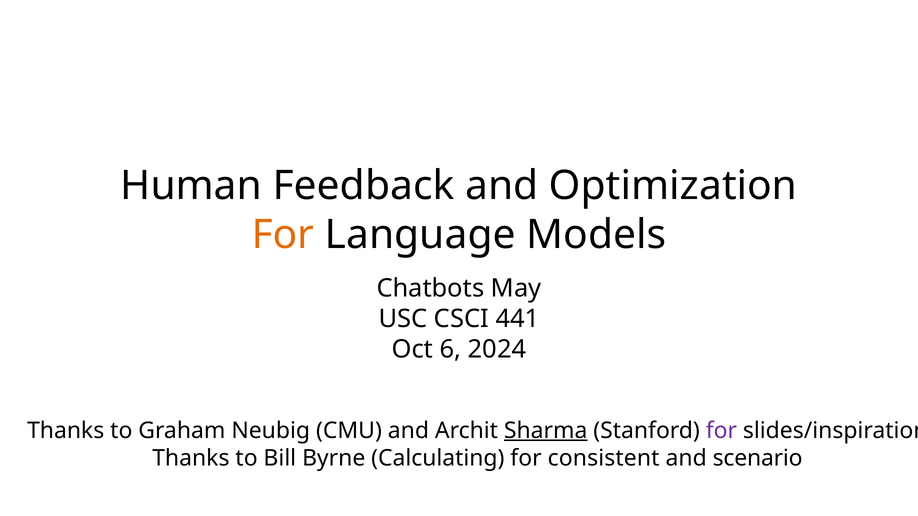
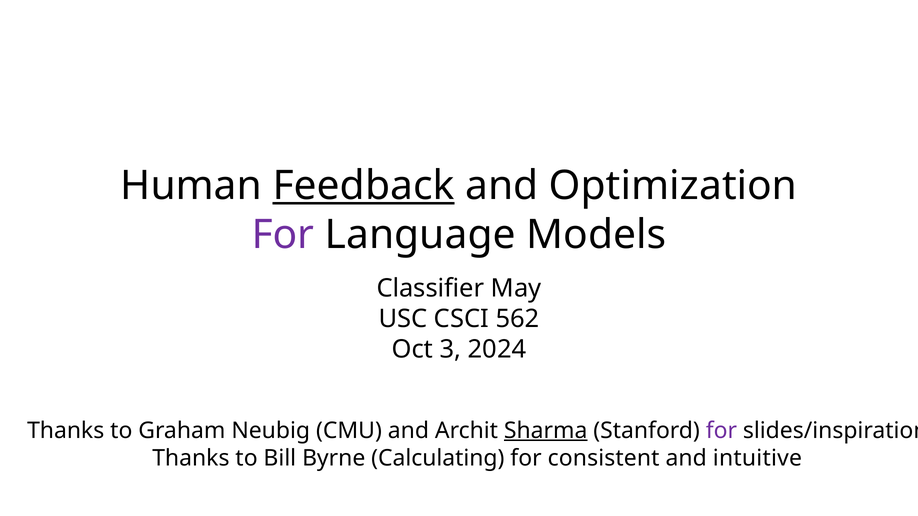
Feedback underline: none -> present (364, 186)
For colour: orange -> purple (283, 235)
Chatbots: Chatbots -> Classifier (430, 288)
441: 441 -> 562 (517, 319)
6: 6 -> 3 (450, 350)
scenario: scenario -> intuitive (757, 458)
